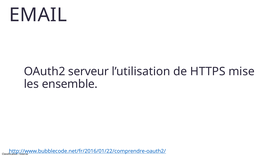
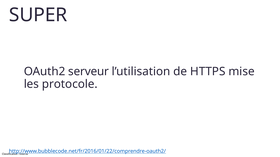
EMAIL: EMAIL -> SUPER (38, 15)
ensemble: ensemble -> protocole (70, 84)
